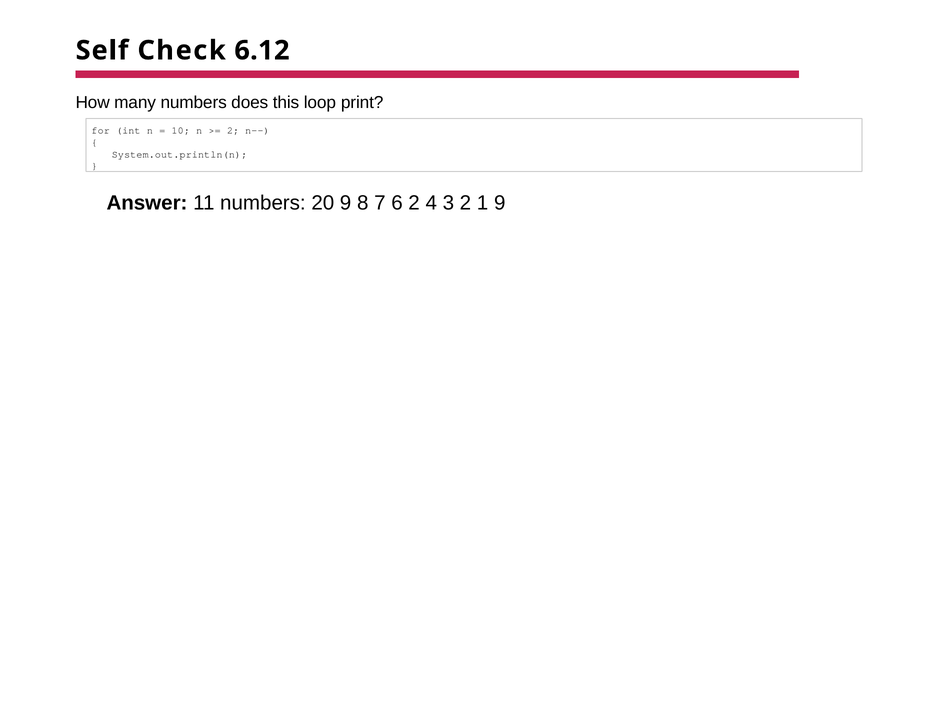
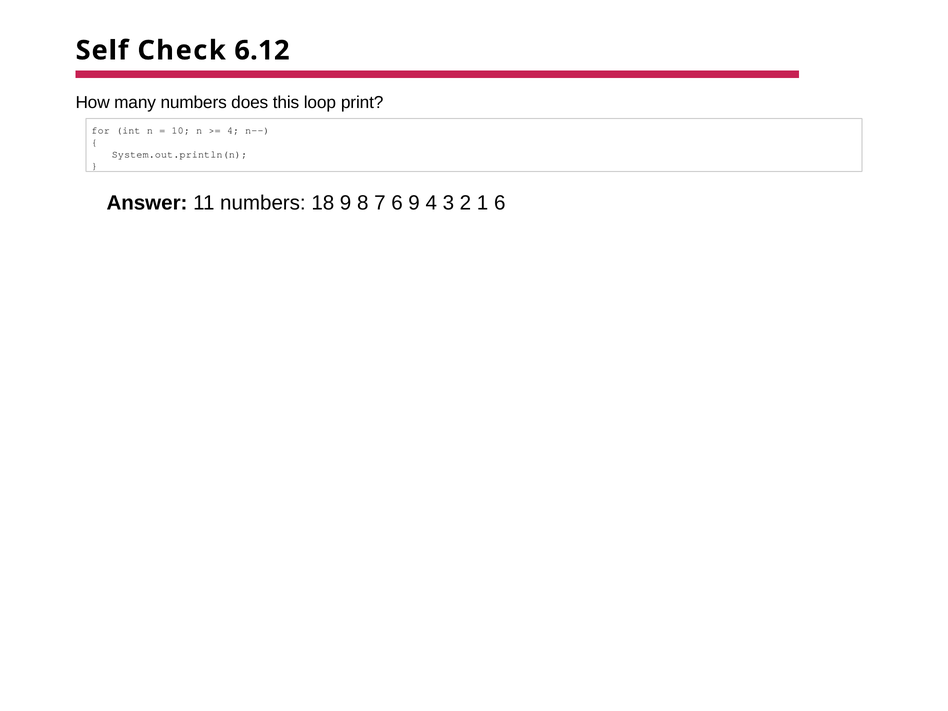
2: 2 -> 4 (233, 130)
20: 20 -> 18 (323, 203)
6 2: 2 -> 9 (414, 203)
1 9: 9 -> 6 (500, 203)
